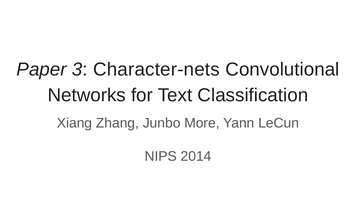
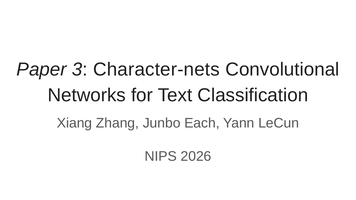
More: More -> Each (202, 123)
2014: 2014 -> 2026 (196, 156)
